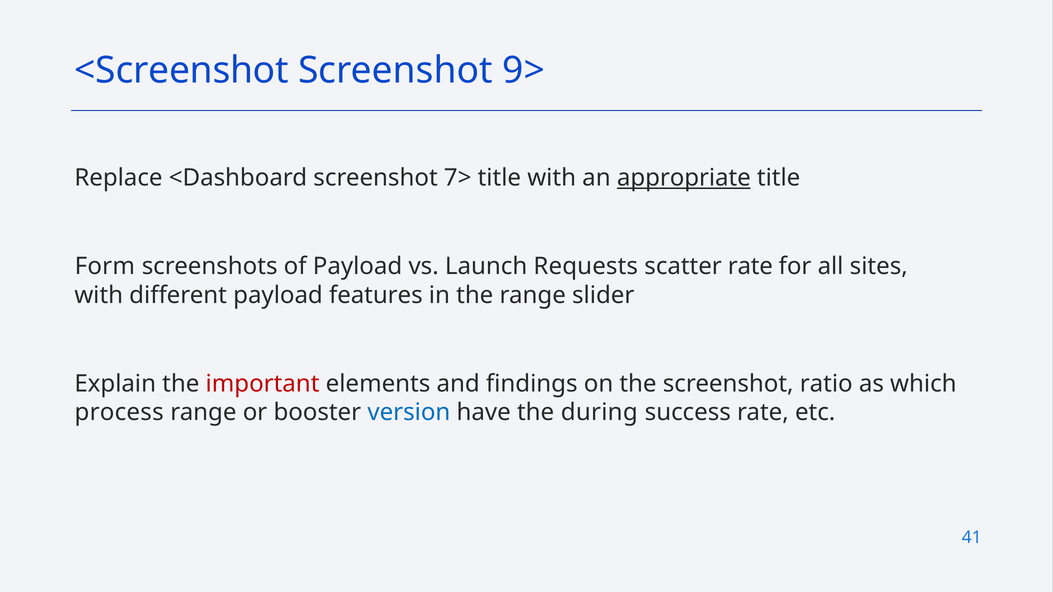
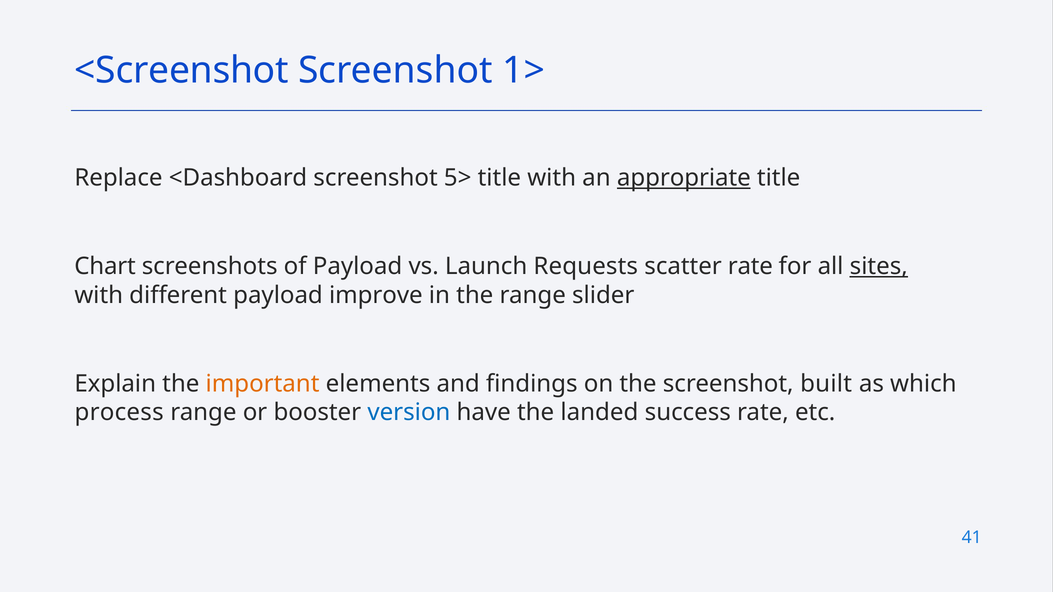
9>: 9> -> 1> (524, 70)
7>: 7> -> 5> (458, 178)
Form: Form -> Chart (105, 266)
sites underline: none -> present (879, 266)
features: features -> improve (376, 295)
important colour: red -> orange (263, 384)
ratio: ratio -> built (826, 384)
during: during -> landed (599, 413)
